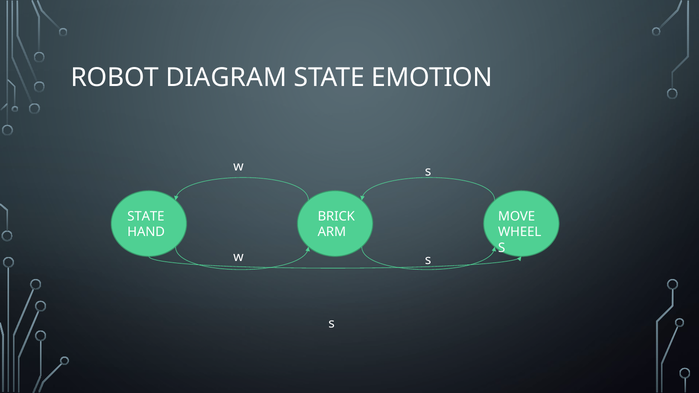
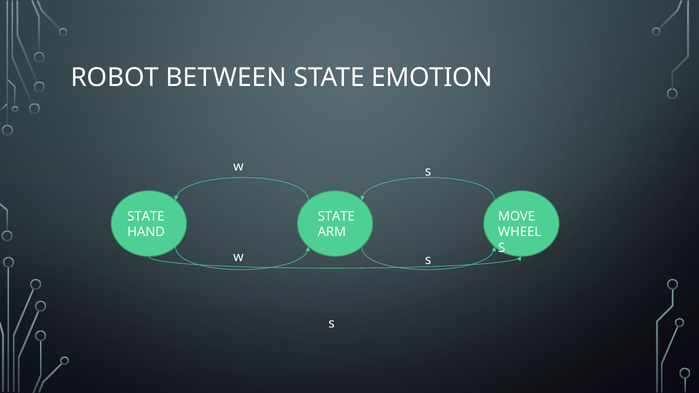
DIAGRAM: DIAGRAM -> BETWEEN (226, 78)
BRICK: BRICK -> STATE (336, 216)
